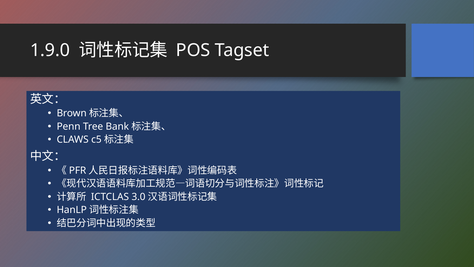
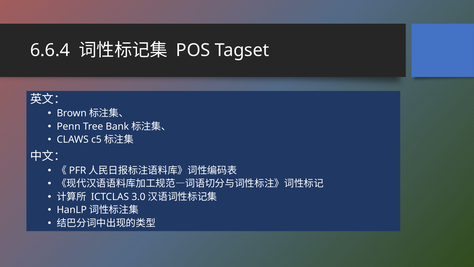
1.9.0: 1.9.0 -> 6.6.4 (50, 50)
